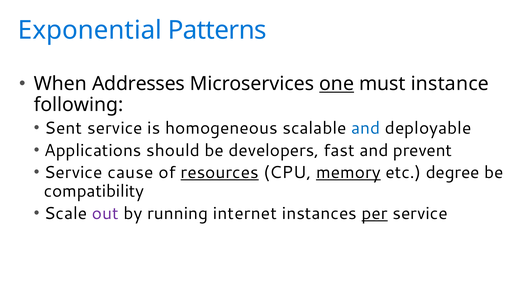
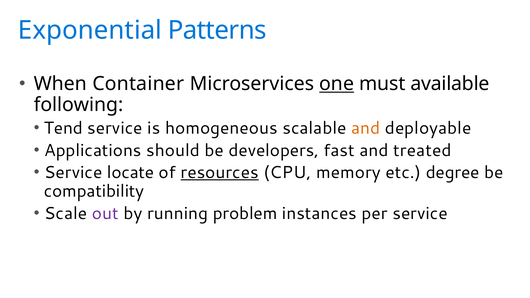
Addresses: Addresses -> Container (138, 84)
instance: instance -> available (450, 84)
Sent: Sent -> Tend (63, 128)
and colour: blue -> orange (366, 128)
prevent: prevent -> treated (422, 150)
cause: cause -> locate (131, 173)
memory underline: present -> none (348, 173)
internet: internet -> problem (245, 213)
per underline: present -> none (375, 213)
